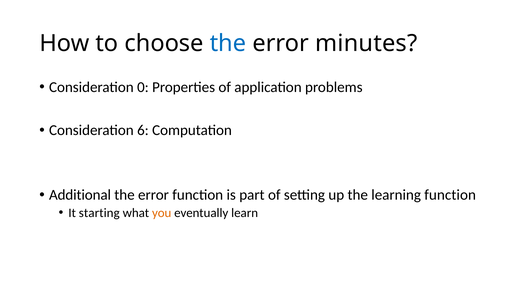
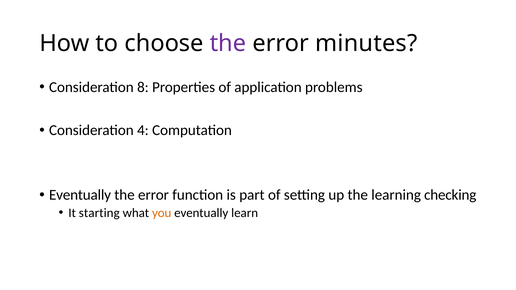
the colour: blue -> purple (228, 43)
0: 0 -> 8 (143, 87)
6: 6 -> 4 (143, 130)
Additional: Additional -> Eventually (80, 195)
learning function: function -> checking (450, 195)
